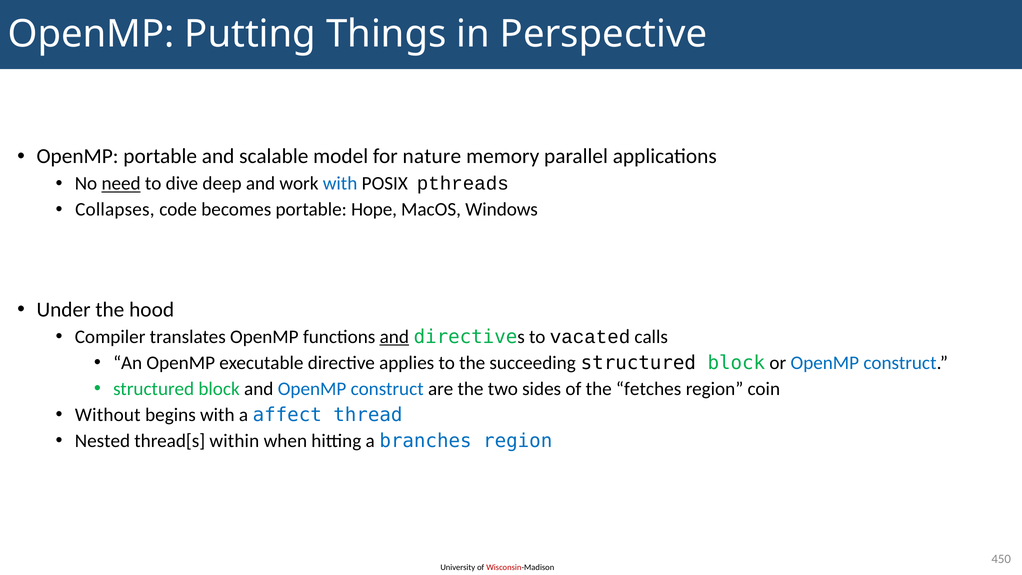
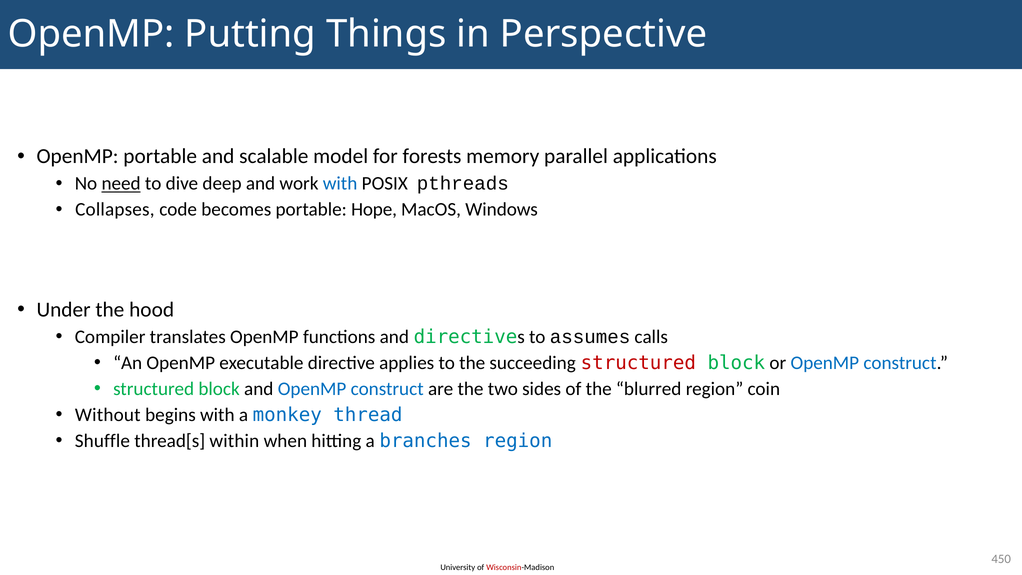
nature: nature -> forests (432, 156)
and underline: present -> none (394, 337)
vacated: vacated -> assumes (590, 337)
structured colour: black -> red (638, 363)
fetches: fetches -> blurred (649, 389)
affect: affect -> monkey (287, 415)
Nested: Nested -> Shuffle (102, 441)
